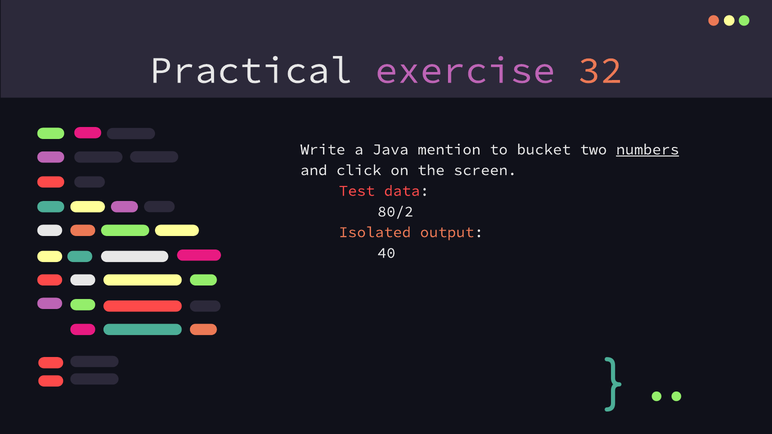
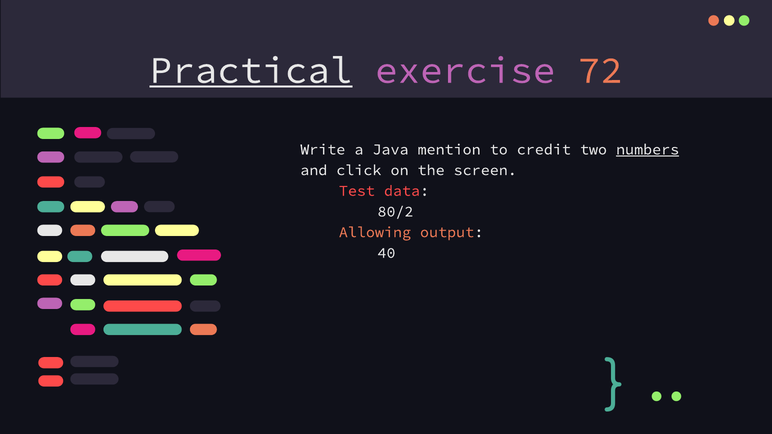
Practical underline: none -> present (251, 70)
32: 32 -> 72 (600, 70)
bucket: bucket -> credit (544, 150)
Isolated: Isolated -> Allowing (375, 232)
